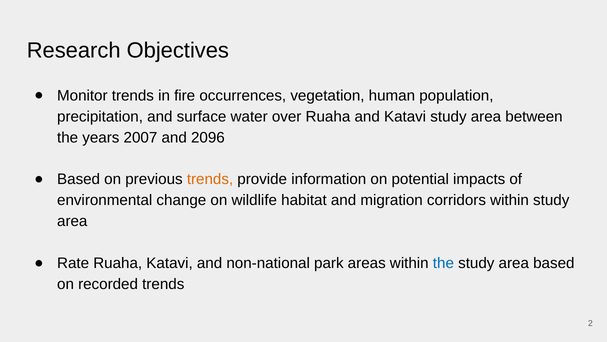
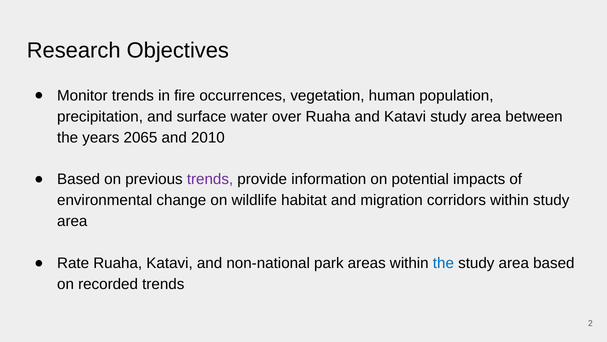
2007: 2007 -> 2065 (140, 137)
2096: 2096 -> 2010 (208, 137)
trends colour: orange -> purple (210, 179)
